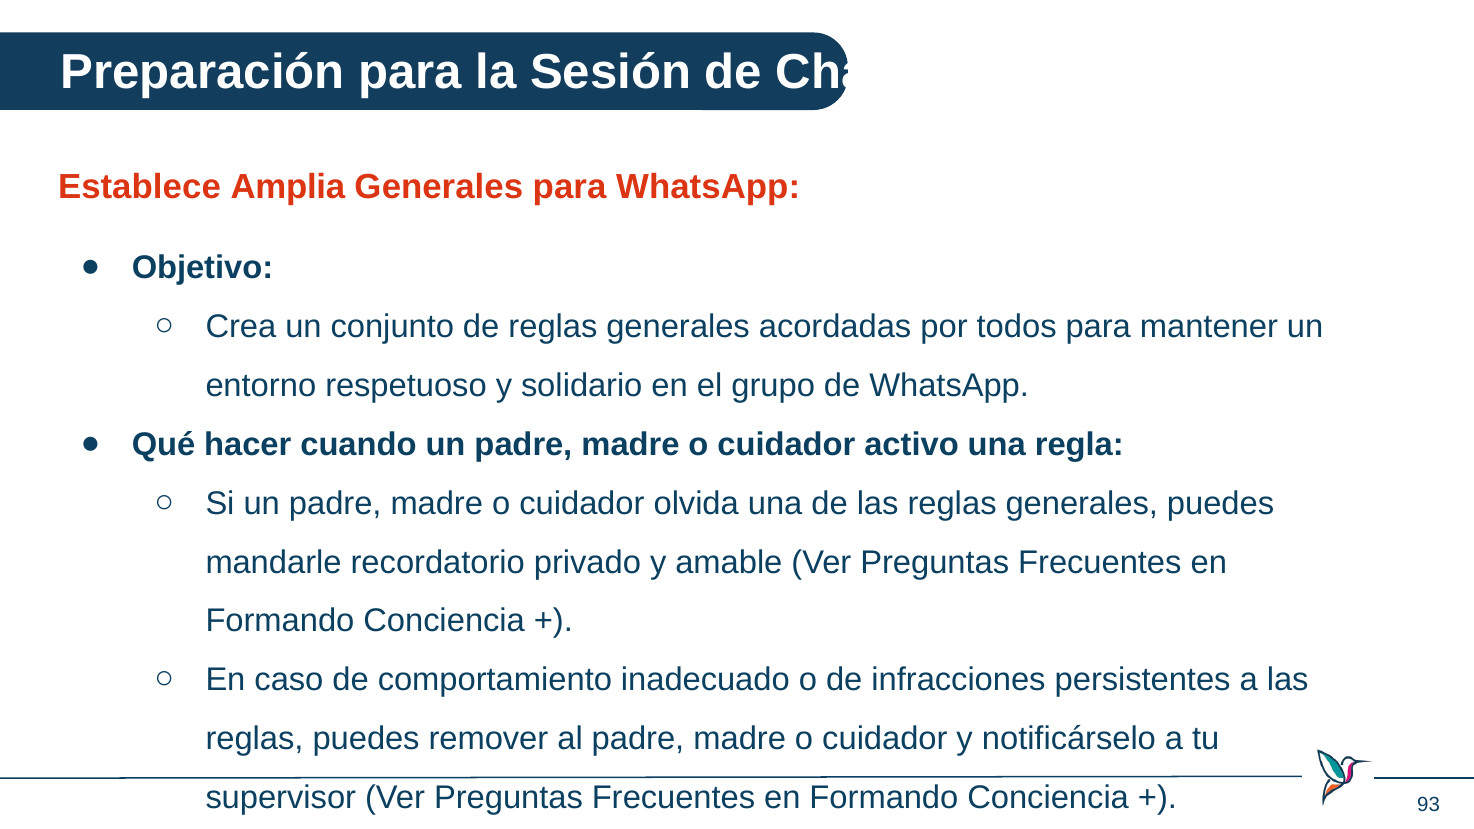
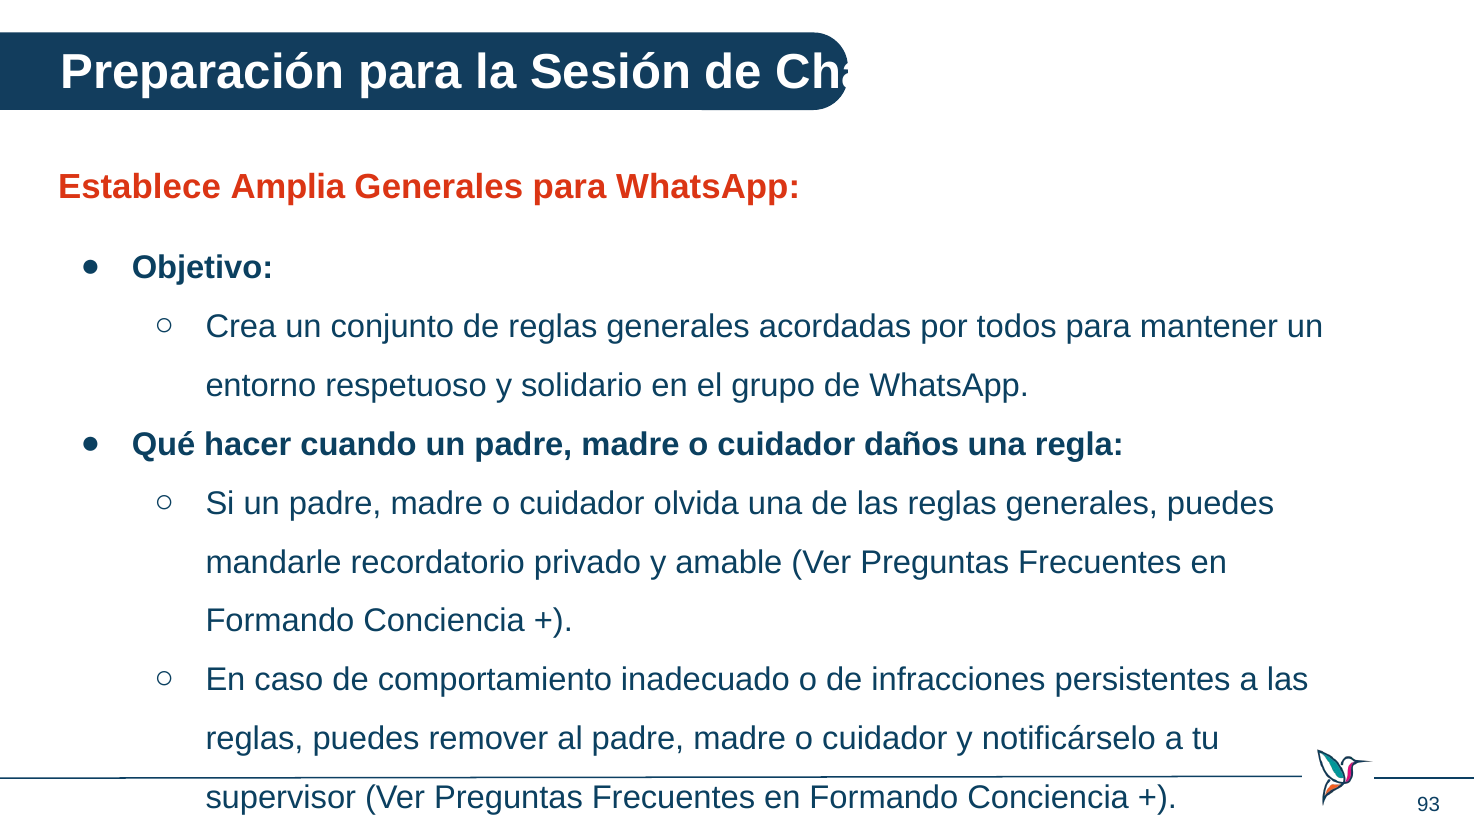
activo: activo -> daños (912, 445)
